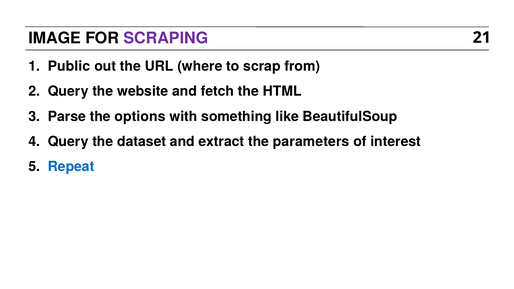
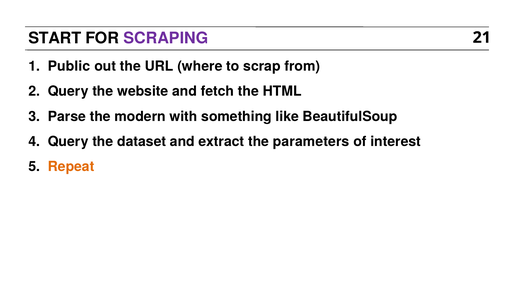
IMAGE: IMAGE -> START (55, 38)
options: options -> modern (140, 116)
Repeat colour: blue -> orange (71, 166)
